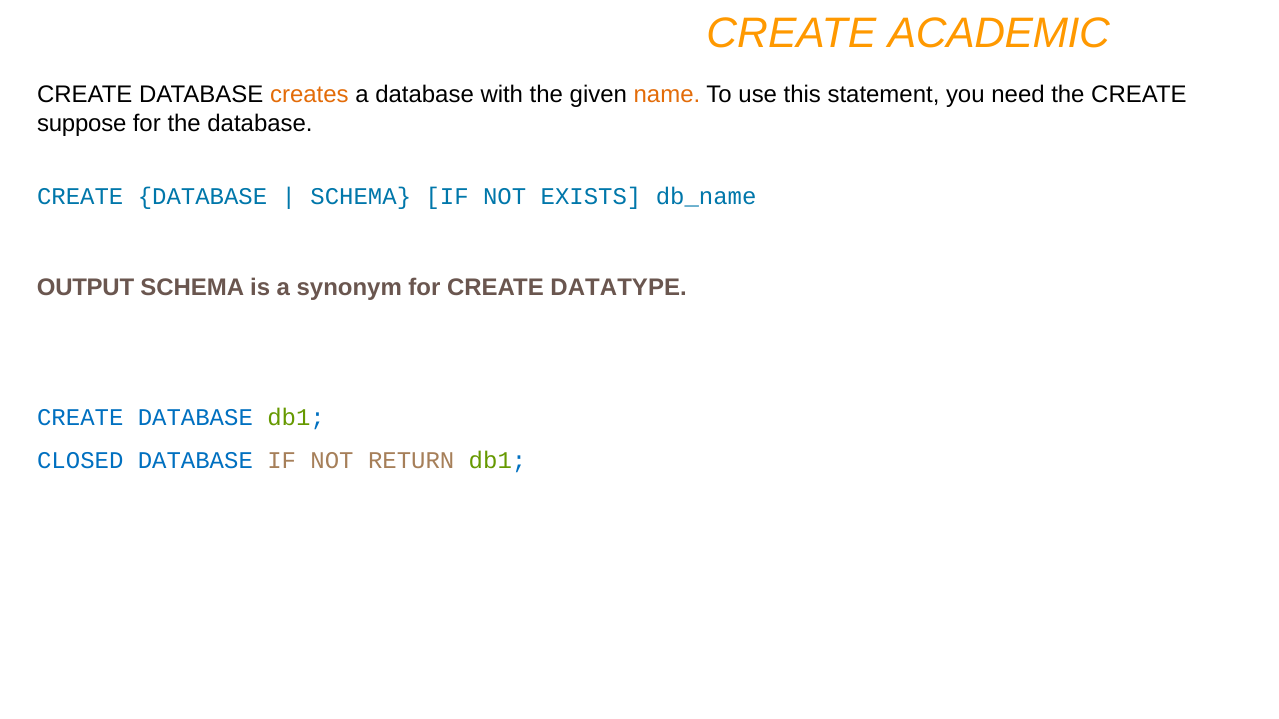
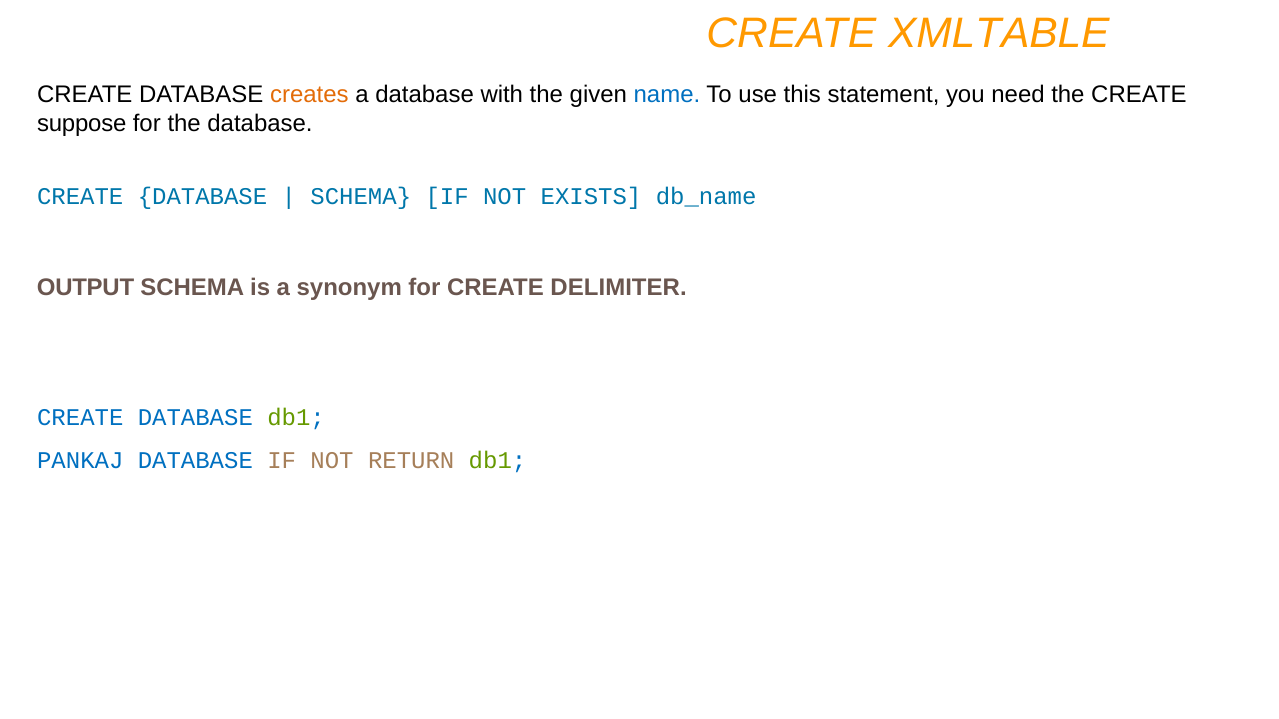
ACADEMIC: ACADEMIC -> XMLTABLE (999, 33)
name colour: orange -> blue (667, 95)
DATATYPE: DATATYPE -> DELIMITER (619, 288)
CLOSED: CLOSED -> PANKAJ (80, 461)
